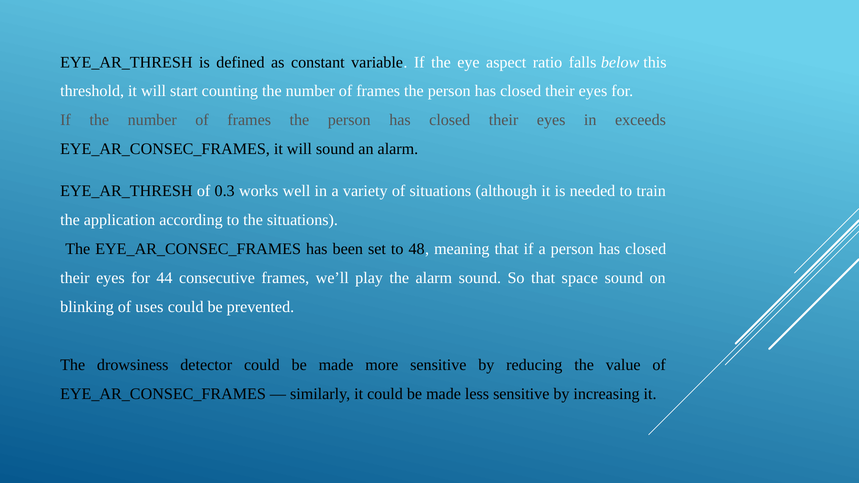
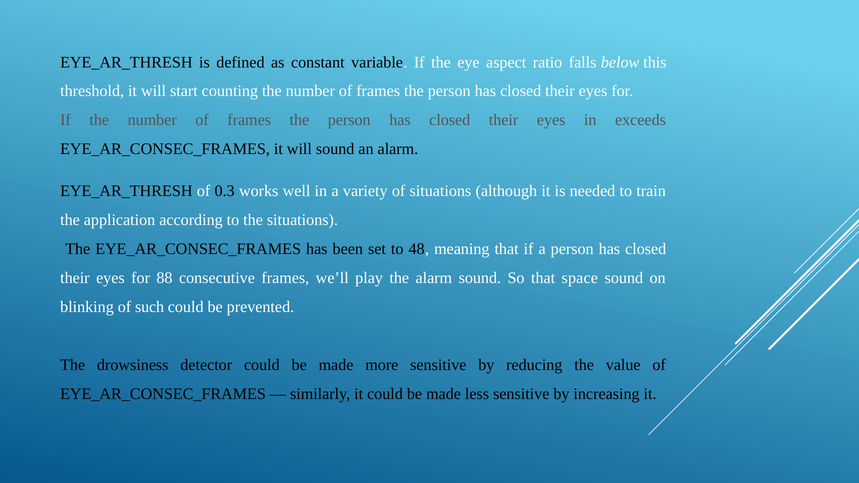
44: 44 -> 88 (164, 278)
uses: uses -> such (150, 307)
